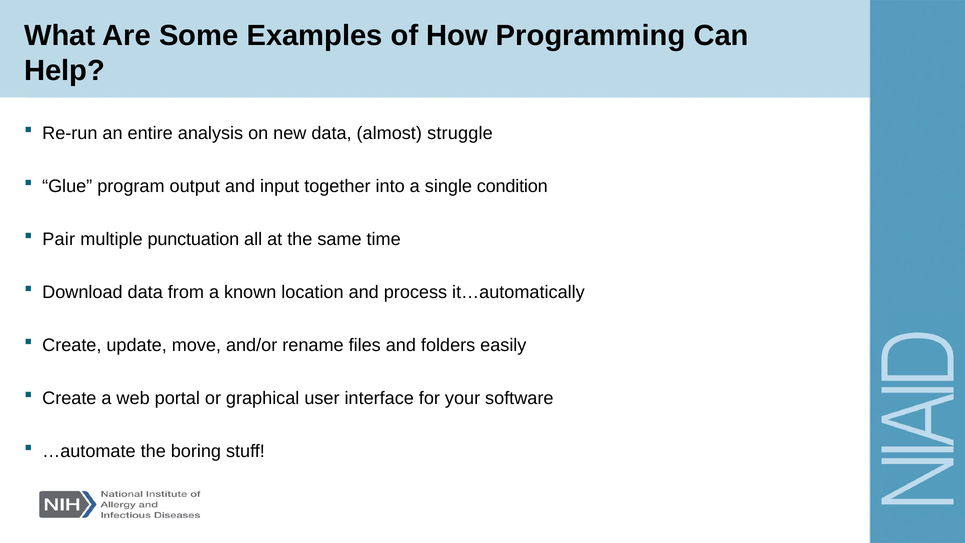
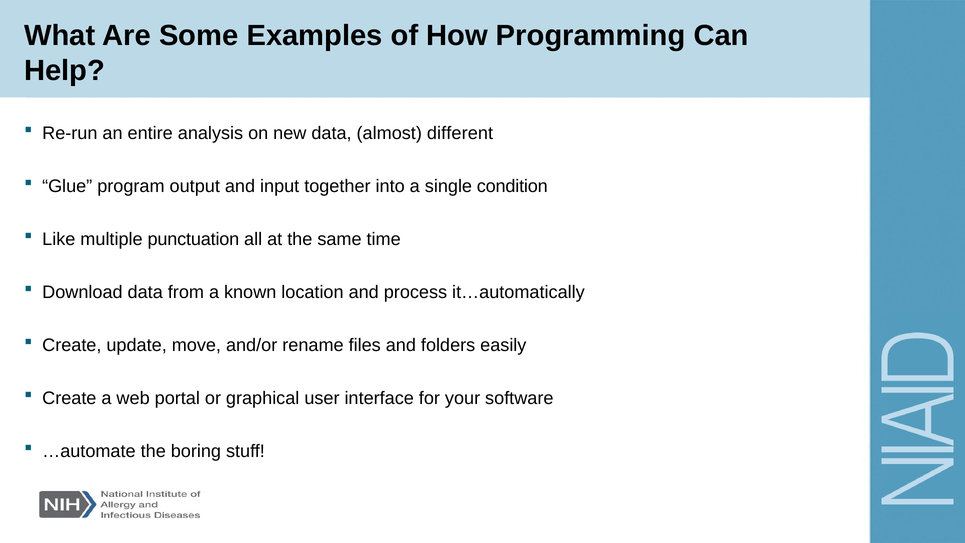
struggle: struggle -> different (460, 133)
Pair: Pair -> Like (59, 239)
